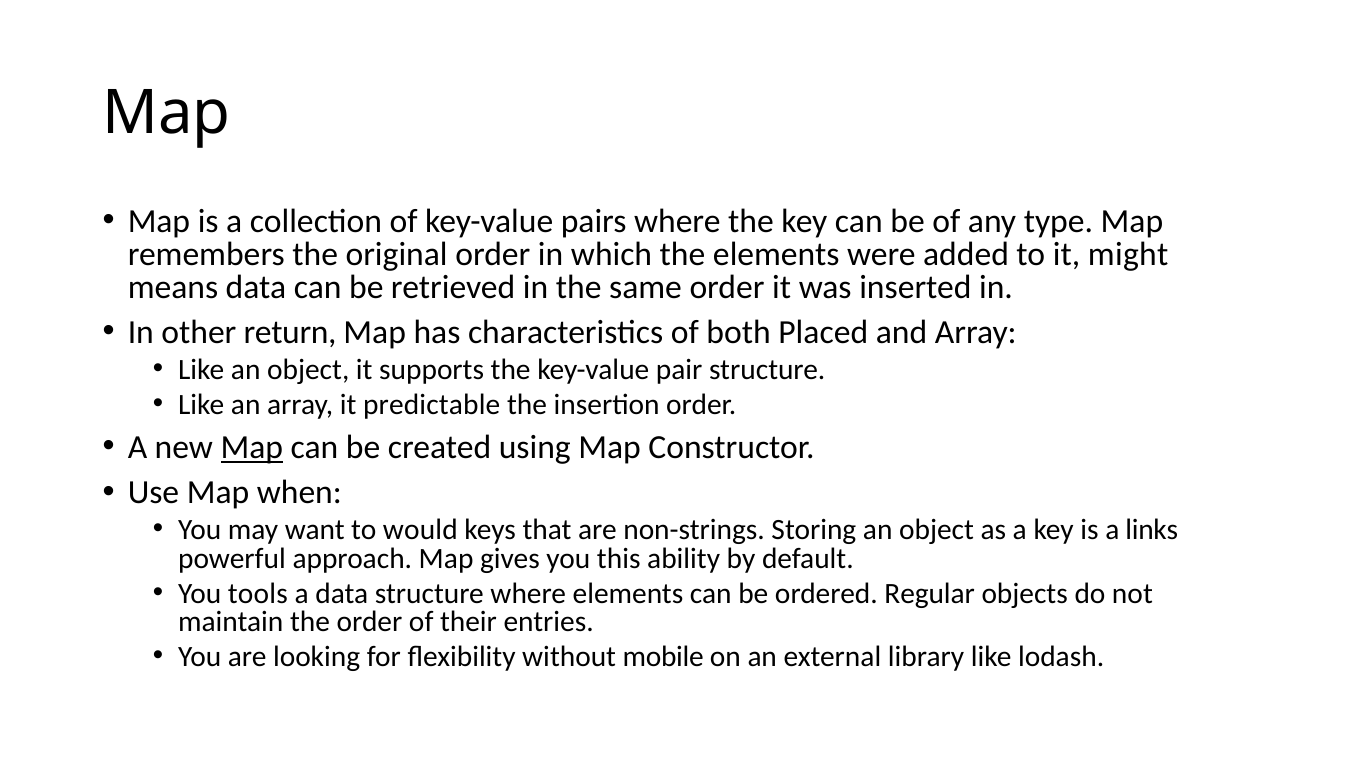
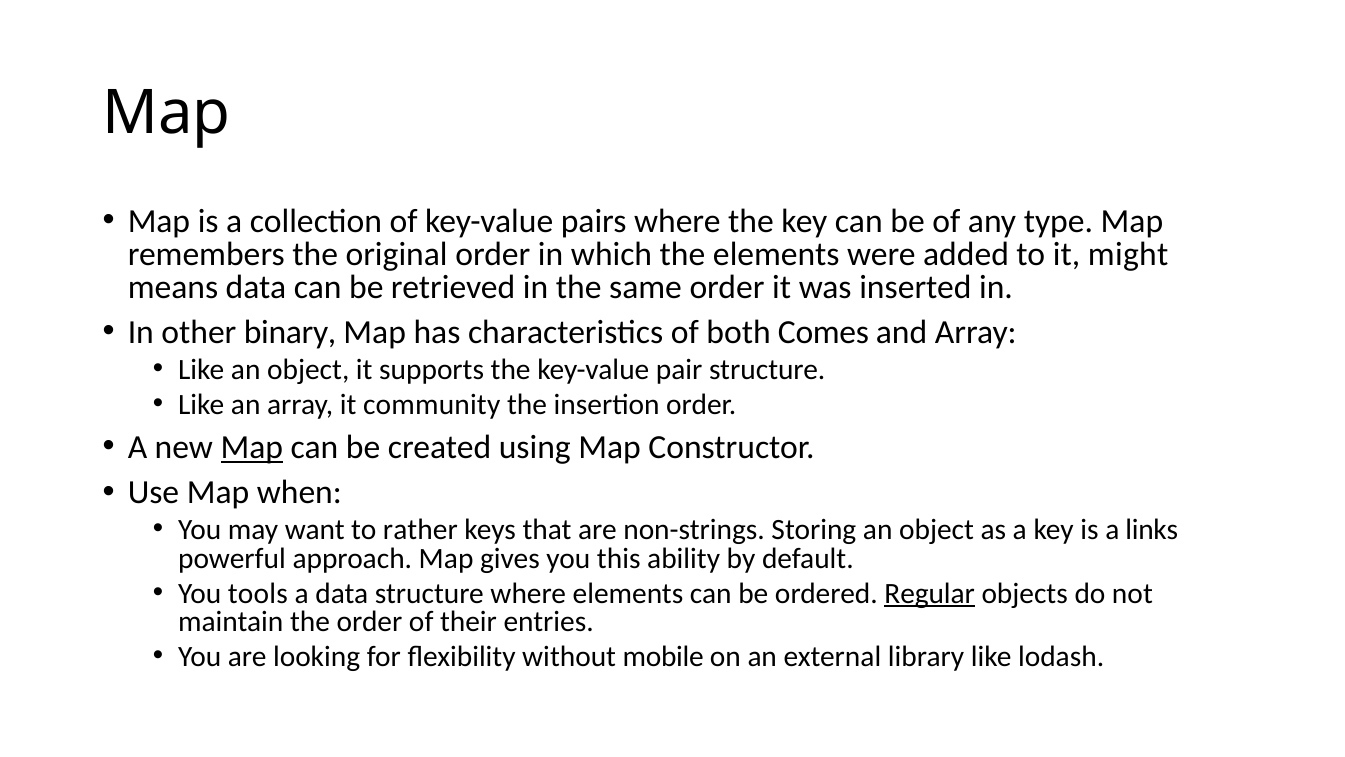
return: return -> binary (290, 332)
Placed: Placed -> Comes (823, 332)
predictable: predictable -> community (432, 404)
would: would -> rather (420, 529)
Regular underline: none -> present (930, 593)
